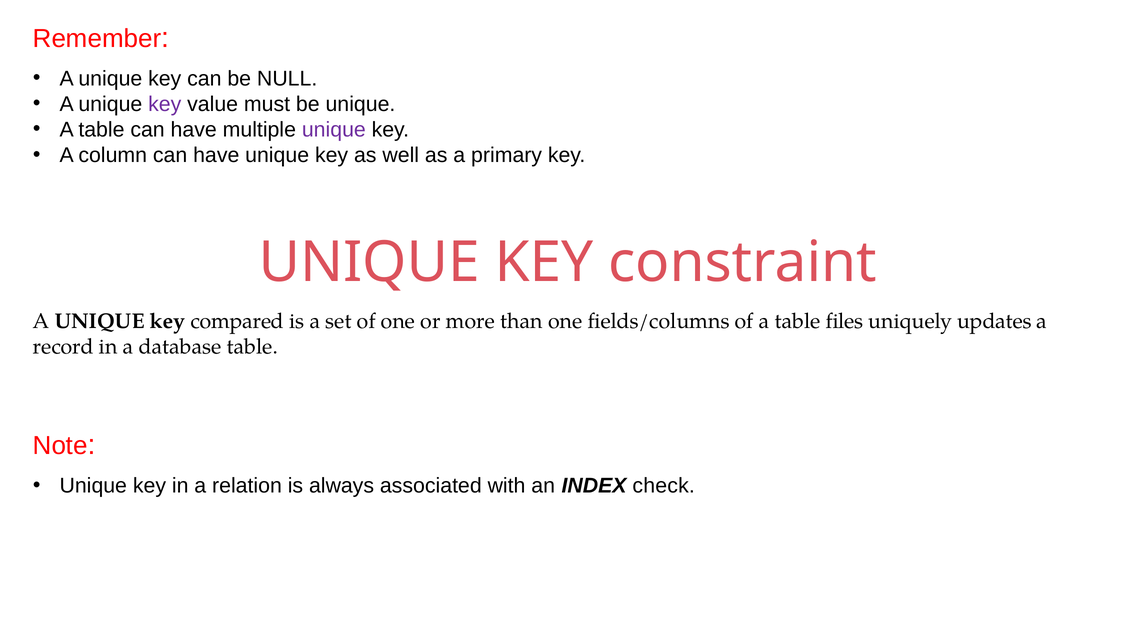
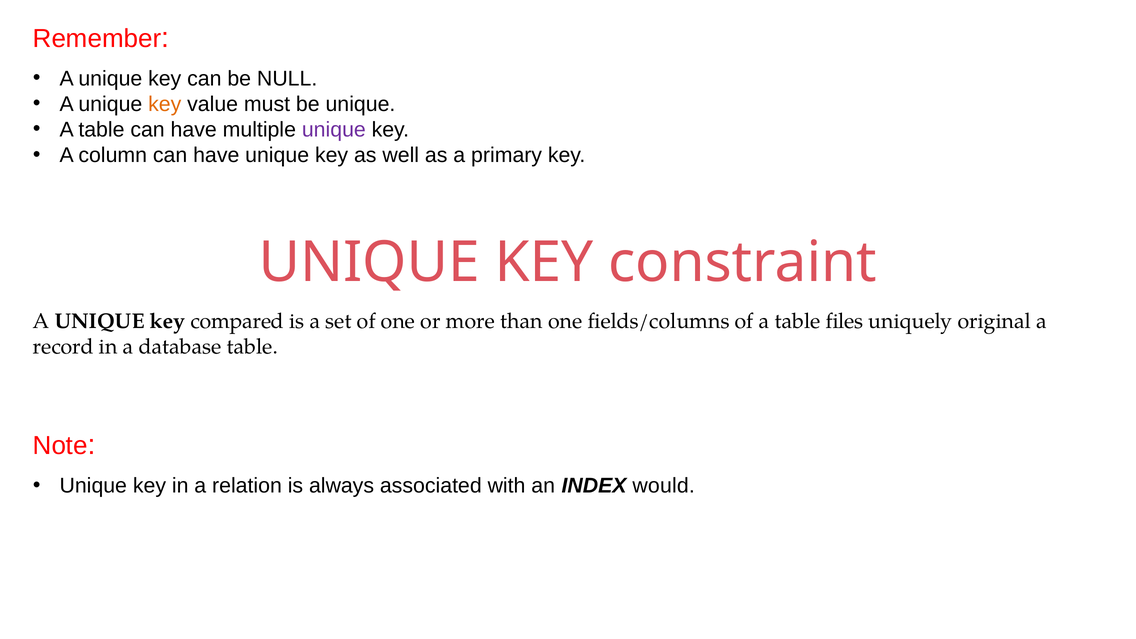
key colour: purple -> orange (165, 104)
updates: updates -> original (994, 321)
check: check -> would (664, 486)
